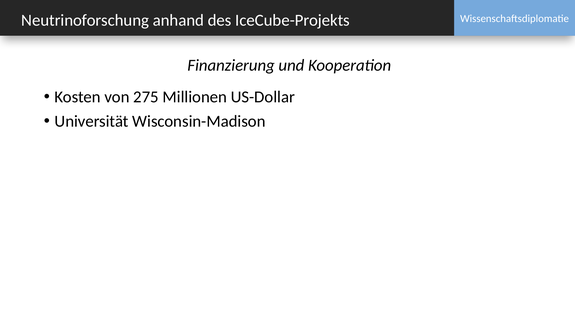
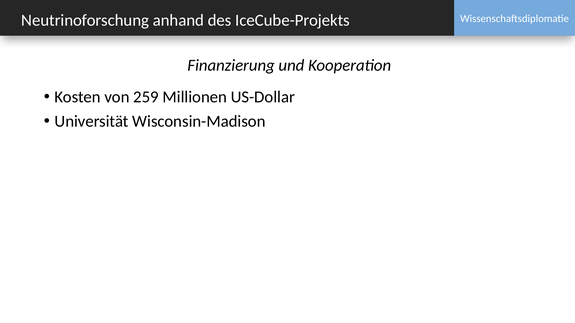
275: 275 -> 259 (146, 97)
